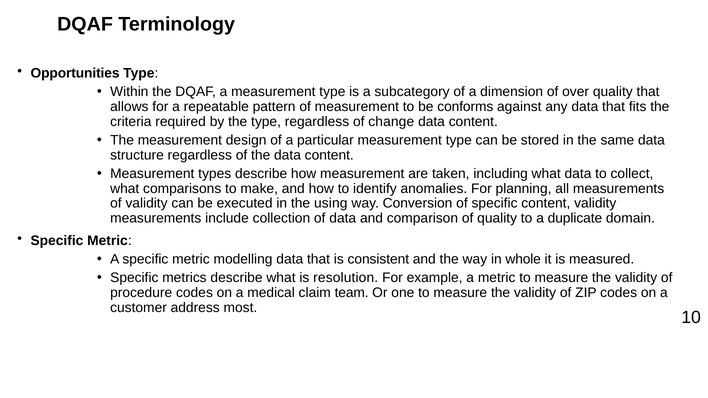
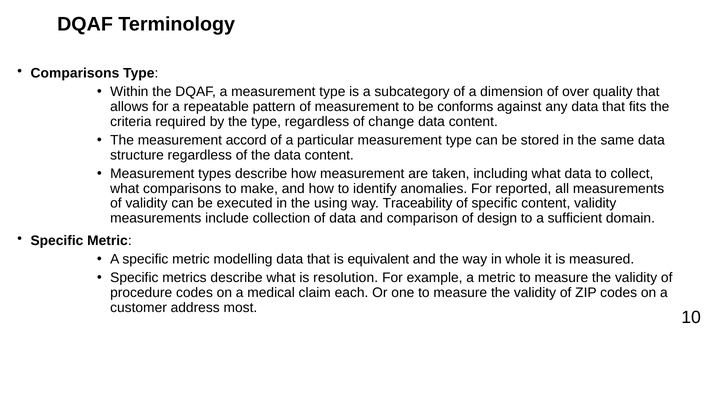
Opportunities: Opportunities -> Comparisons (75, 73)
design: design -> accord (246, 140)
planning: planning -> reported (524, 189)
Conversion: Conversion -> Traceability (418, 204)
of quality: quality -> design (497, 218)
duplicate: duplicate -> sufficient (575, 218)
consistent: consistent -> equivalent (378, 259)
team: team -> each (352, 293)
